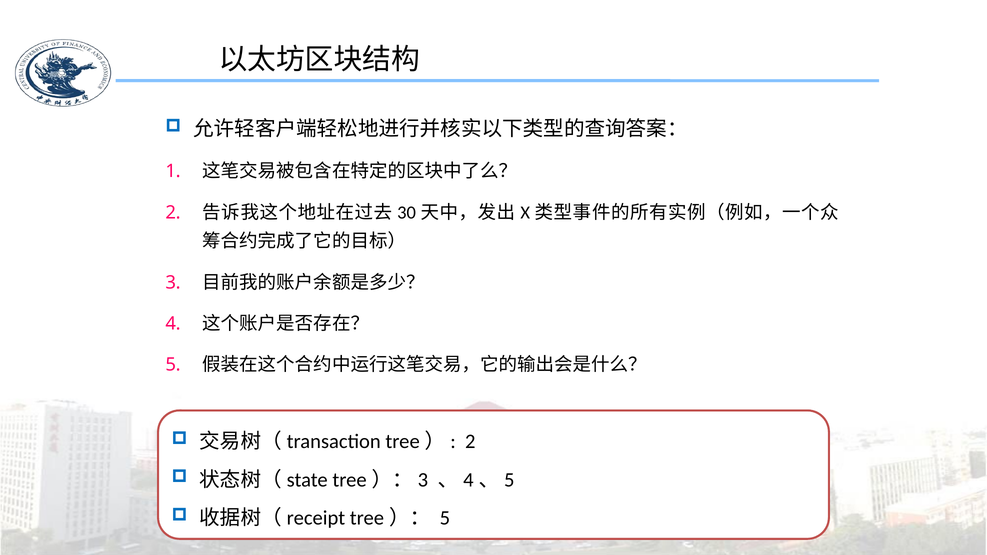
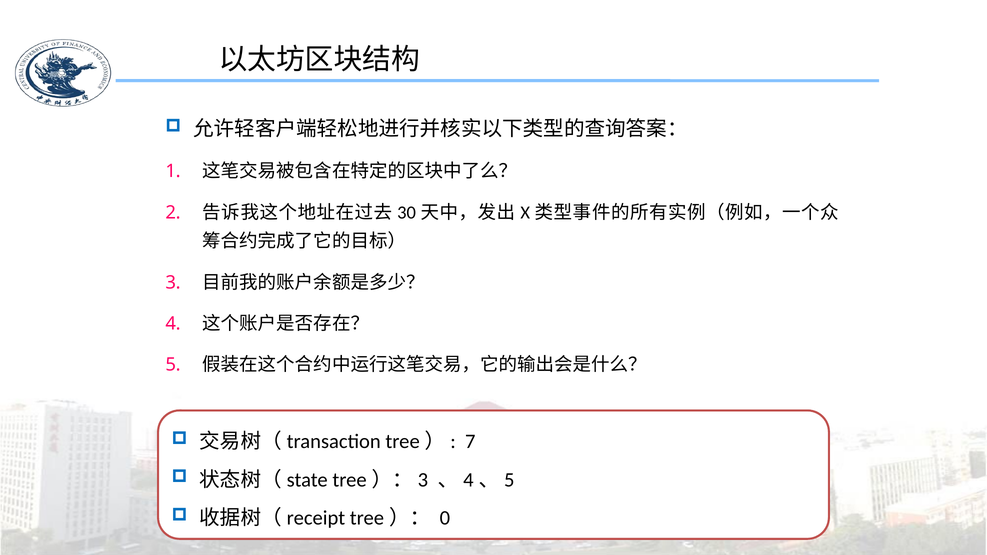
tree） 2: 2 -> 7 (470, 442)
tree）： 5: 5 -> 0 (445, 518)
